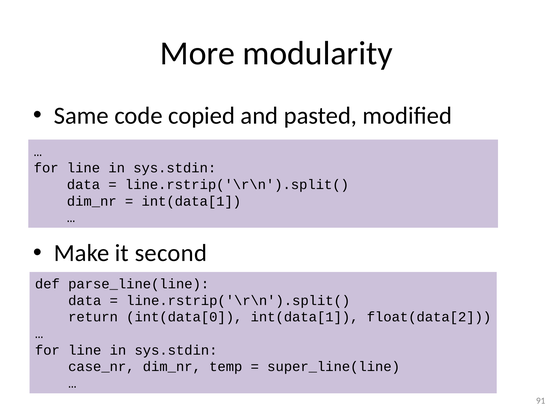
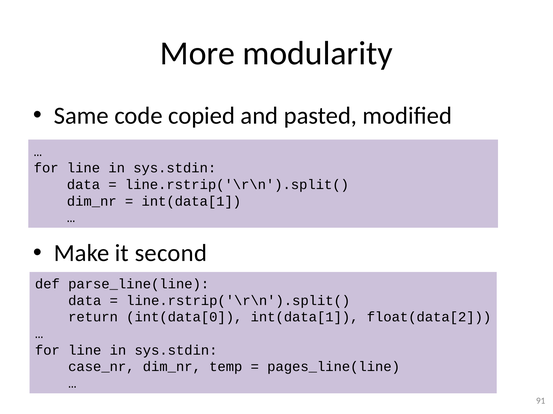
super_line(line: super_line(line -> pages_line(line (334, 367)
